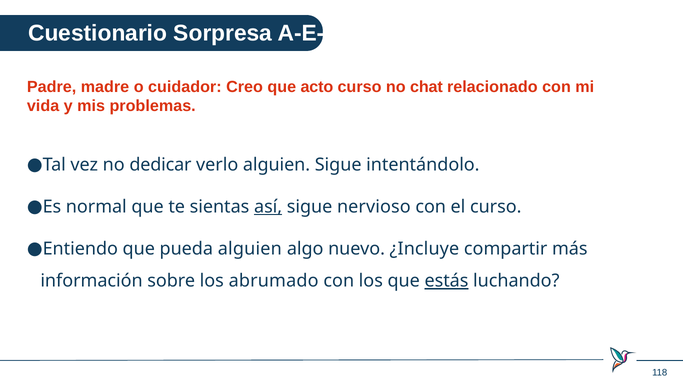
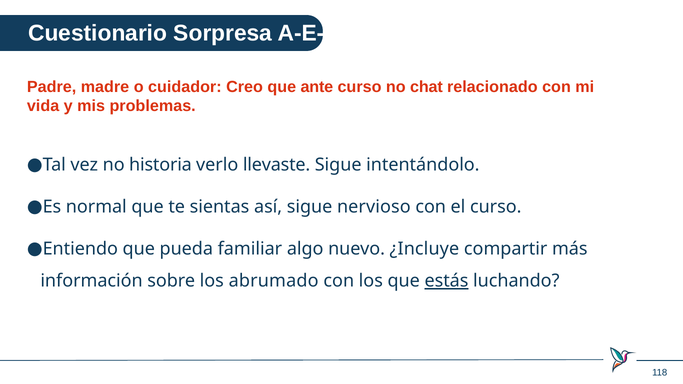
acto: acto -> ante (317, 87)
dedicar: dedicar -> historia (160, 165)
verlo alguien: alguien -> llevaste (277, 165)
así underline: present -> none (268, 207)
pueda alguien: alguien -> familiar (250, 249)
